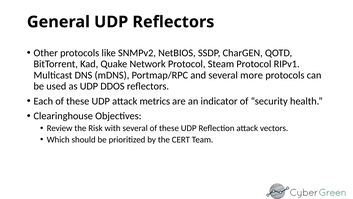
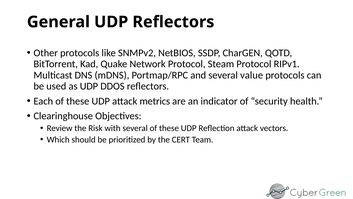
more: more -> value (252, 75)
